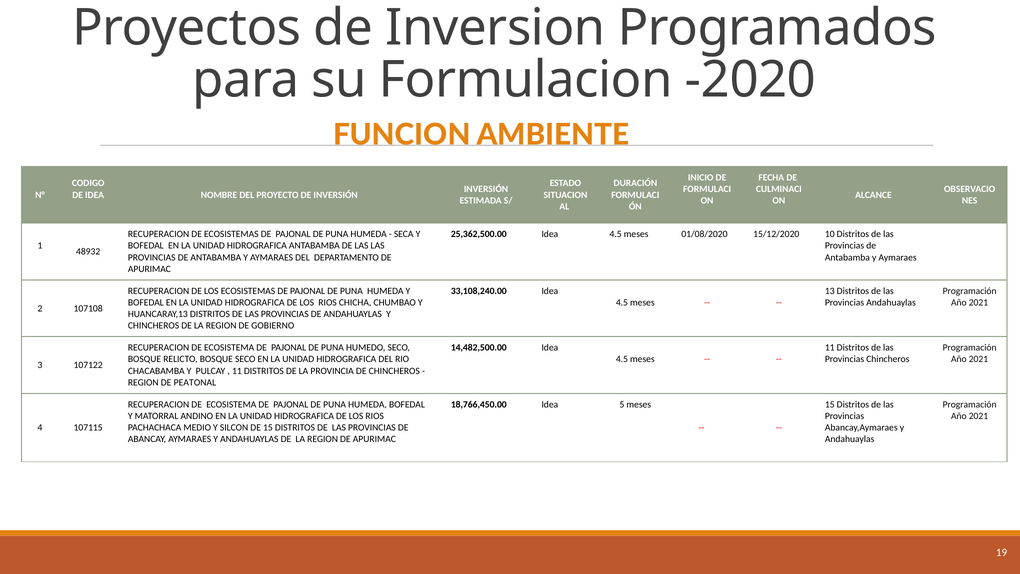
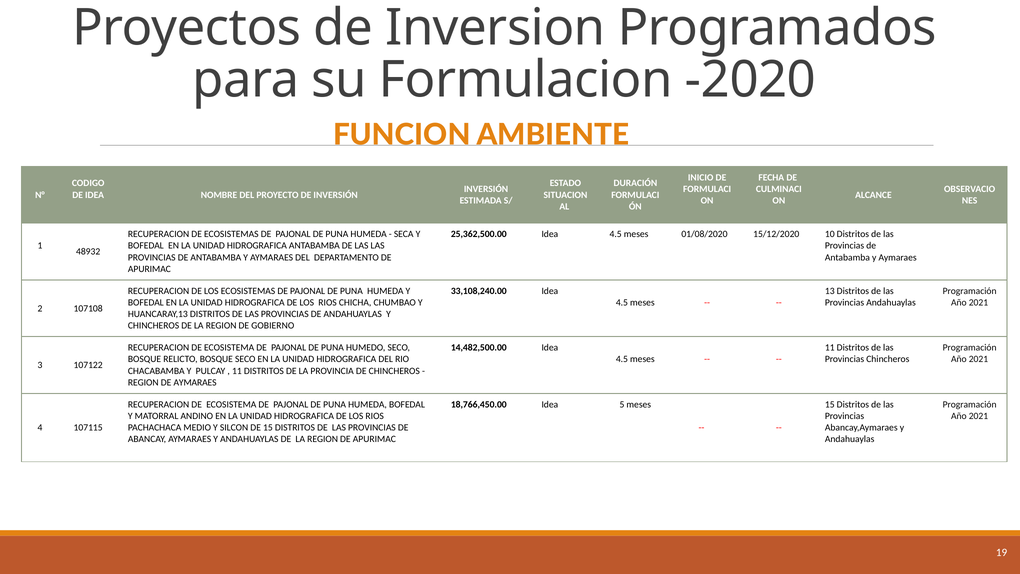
DE PEATONAL: PEATONAL -> AYMARAES (195, 382)
